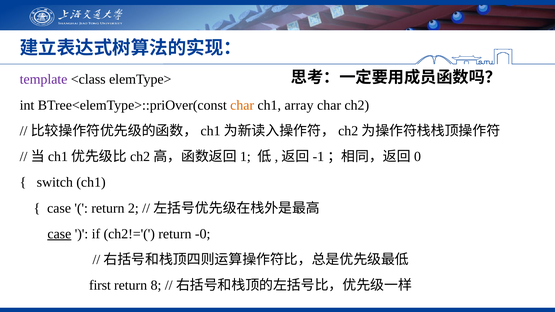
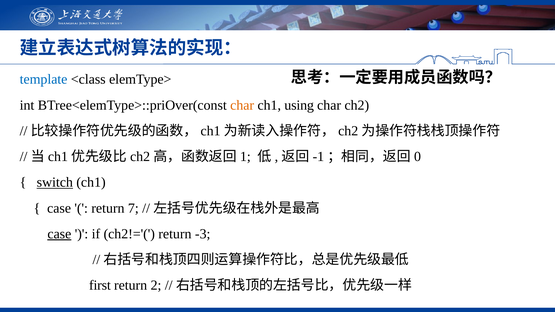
template colour: purple -> blue (44, 79)
array: array -> using (299, 105)
switch underline: none -> present (55, 182)
2: 2 -> 7 (133, 208)
-0: -0 -> -3 (203, 234)
8: 8 -> 2 (156, 286)
